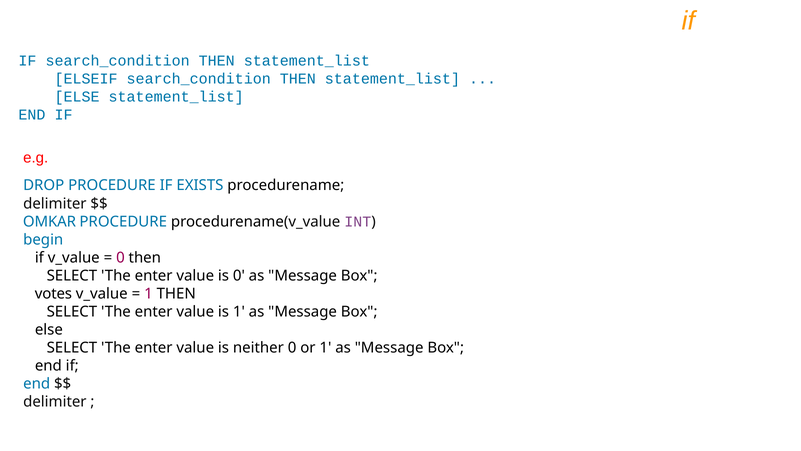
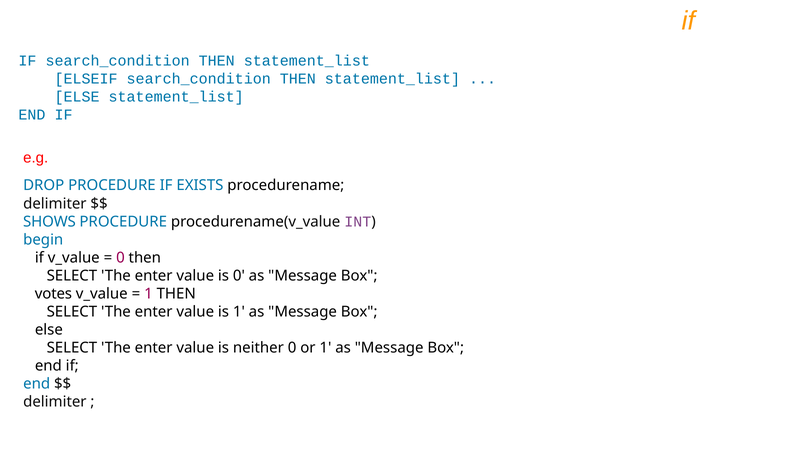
OMKAR: OMKAR -> SHOWS (49, 221)
